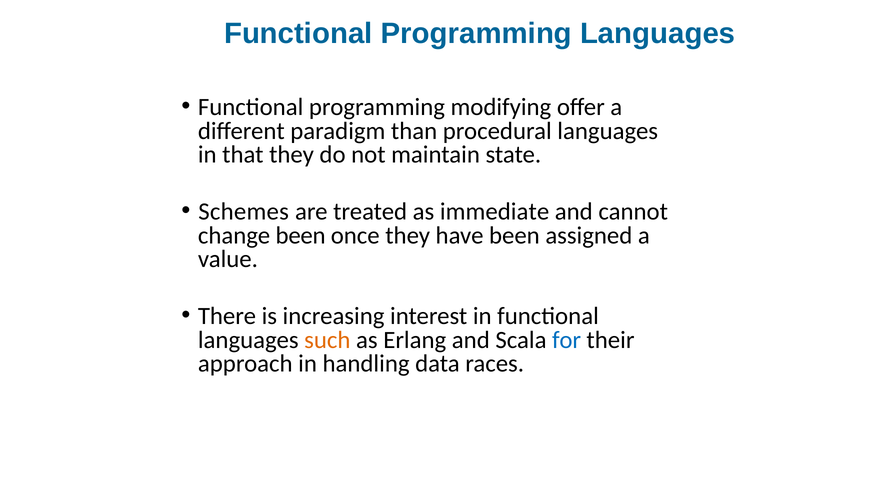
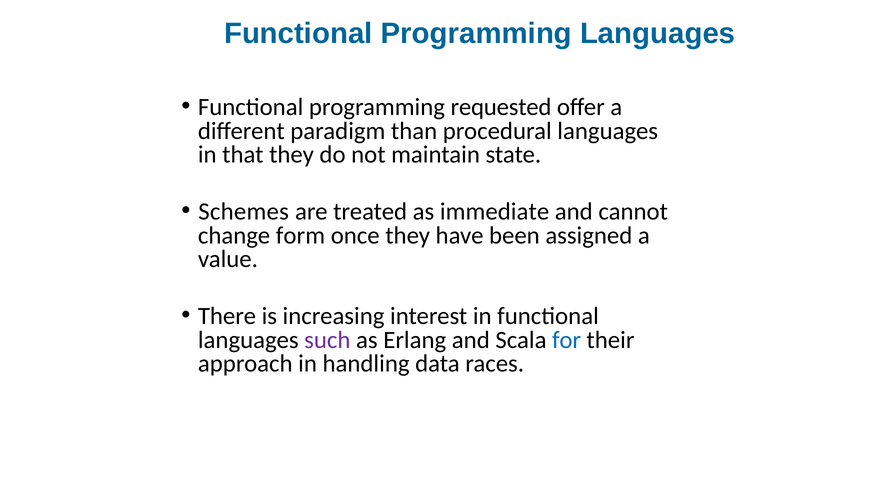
modifying: modifying -> requested (501, 107)
change been: been -> form (300, 235)
such colour: orange -> purple (327, 340)
